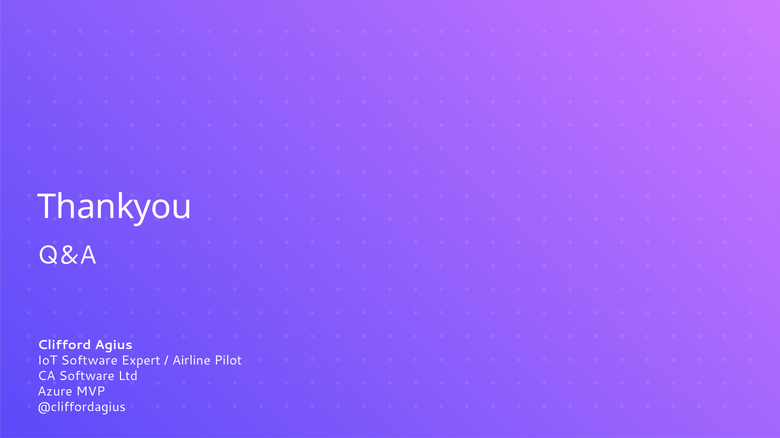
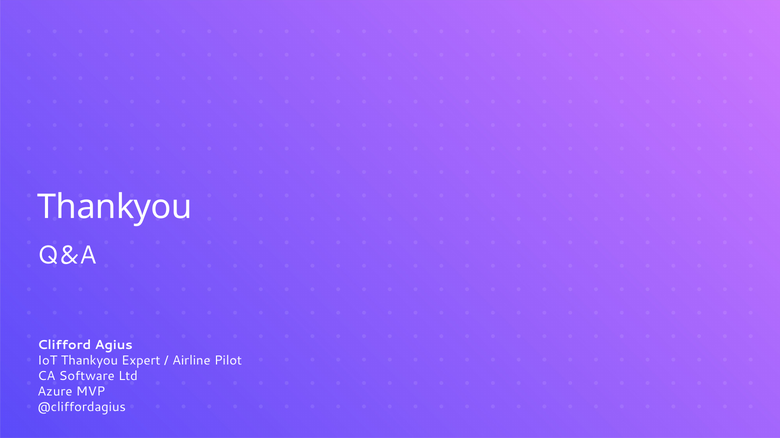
IoT Software: Software -> Thankyou (89, 361)
